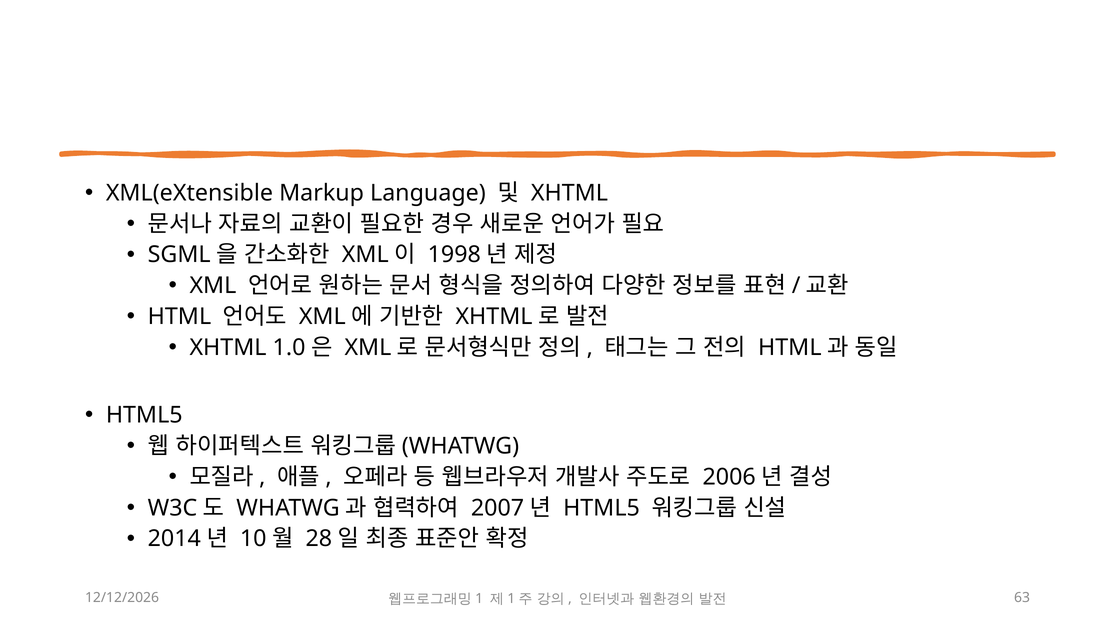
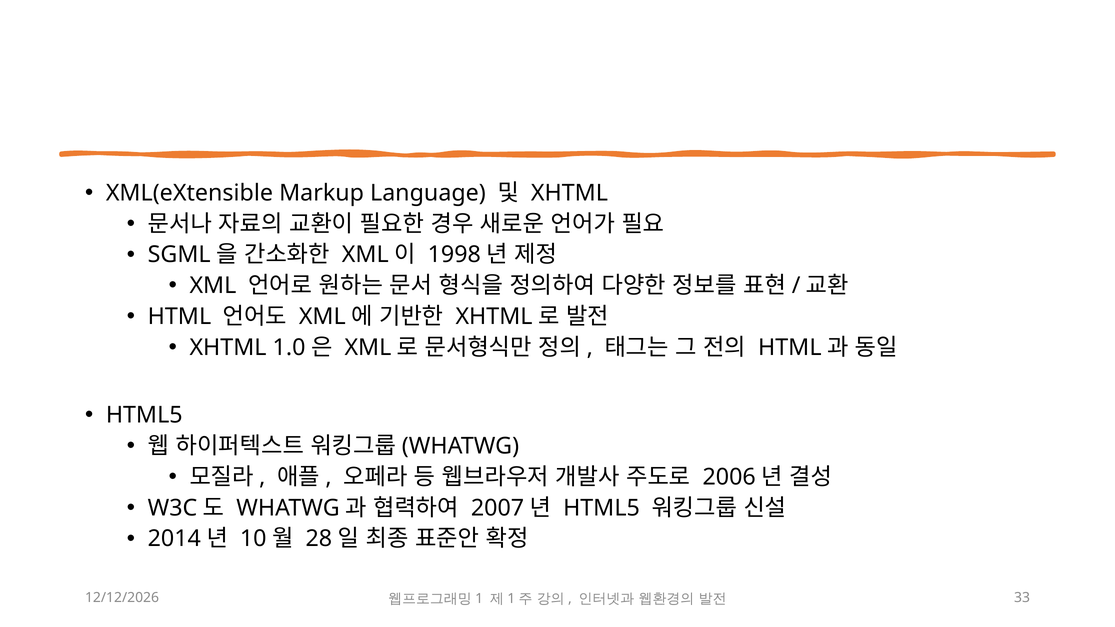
63: 63 -> 33 (1022, 598)
